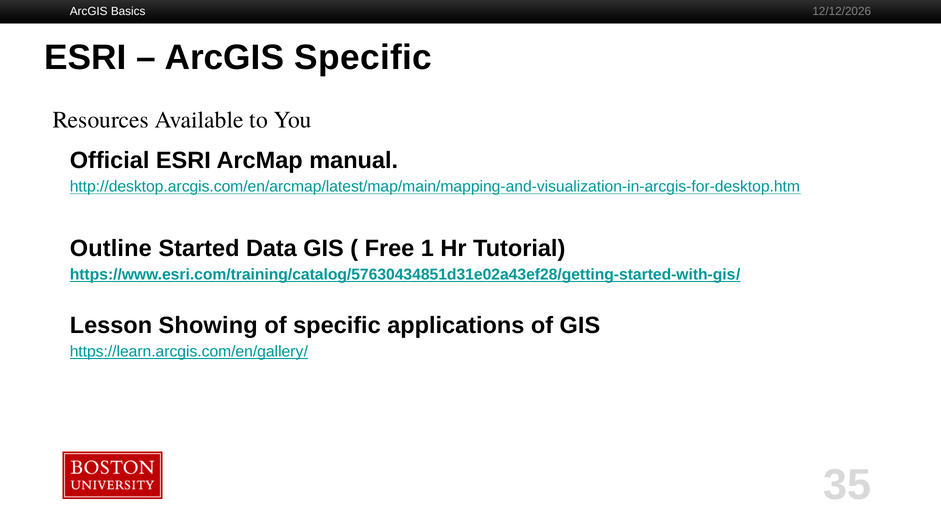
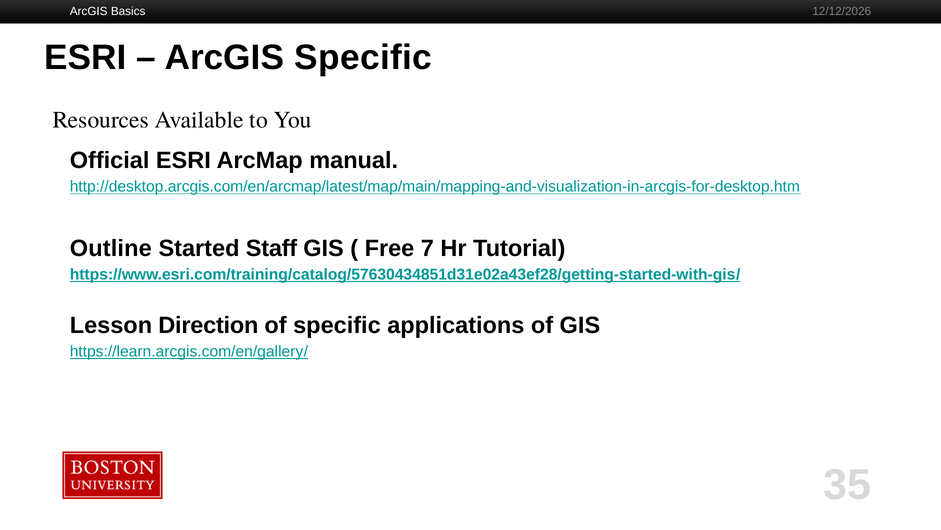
Data: Data -> Staff (272, 248)
1: 1 -> 7 (427, 248)
Showing: Showing -> Direction (208, 325)
